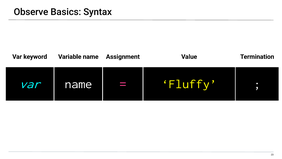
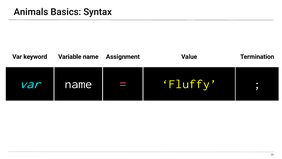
Observe: Observe -> Animals (31, 12)
